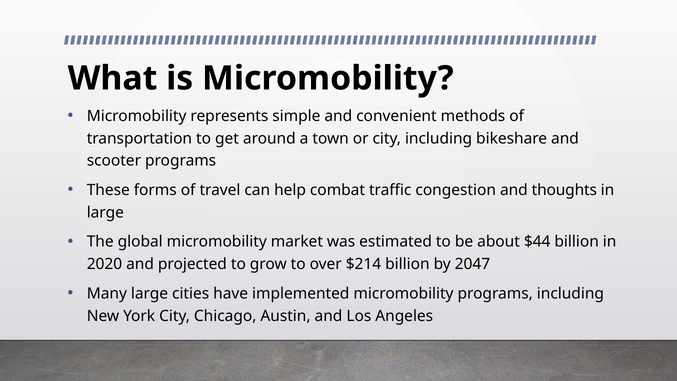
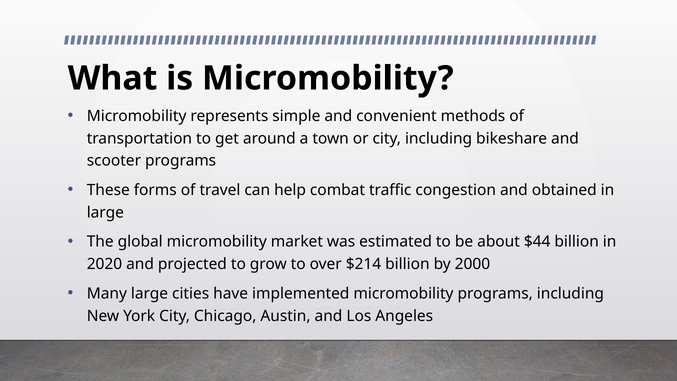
thoughts: thoughts -> obtained (564, 190)
2047: 2047 -> 2000 (472, 264)
